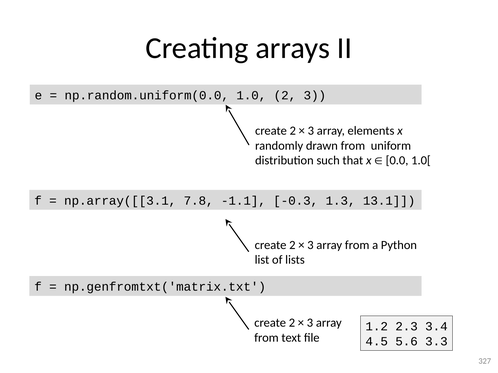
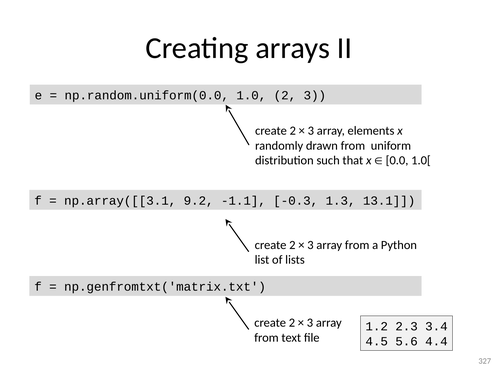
7.8: 7.8 -> 9.2 (199, 201)
3.3: 3.3 -> 4.4 (436, 342)
